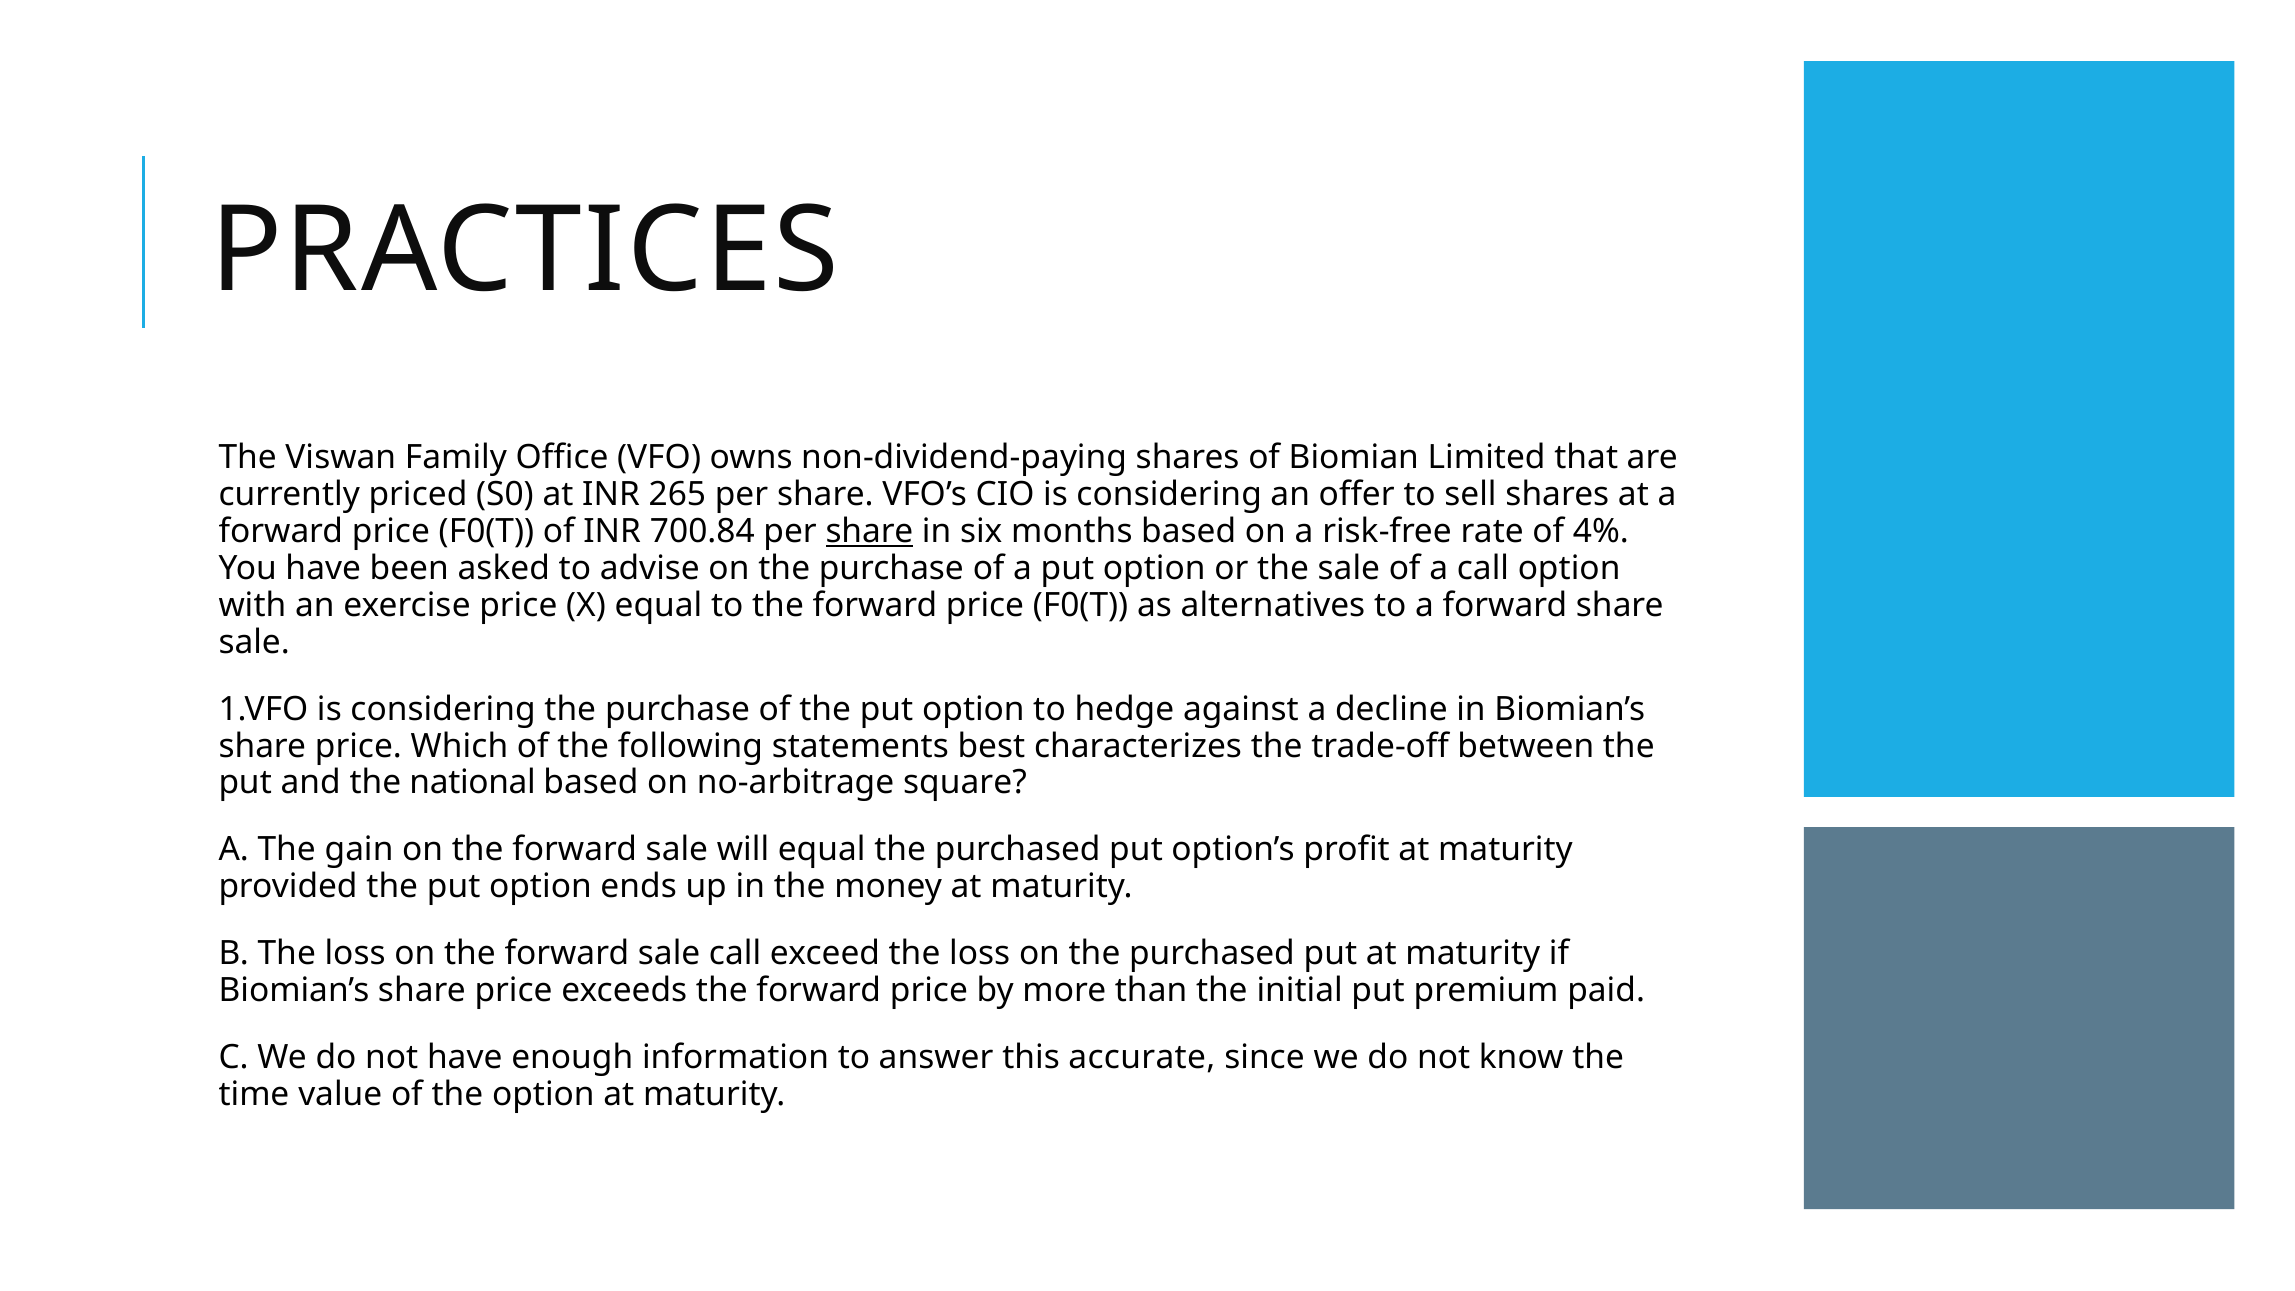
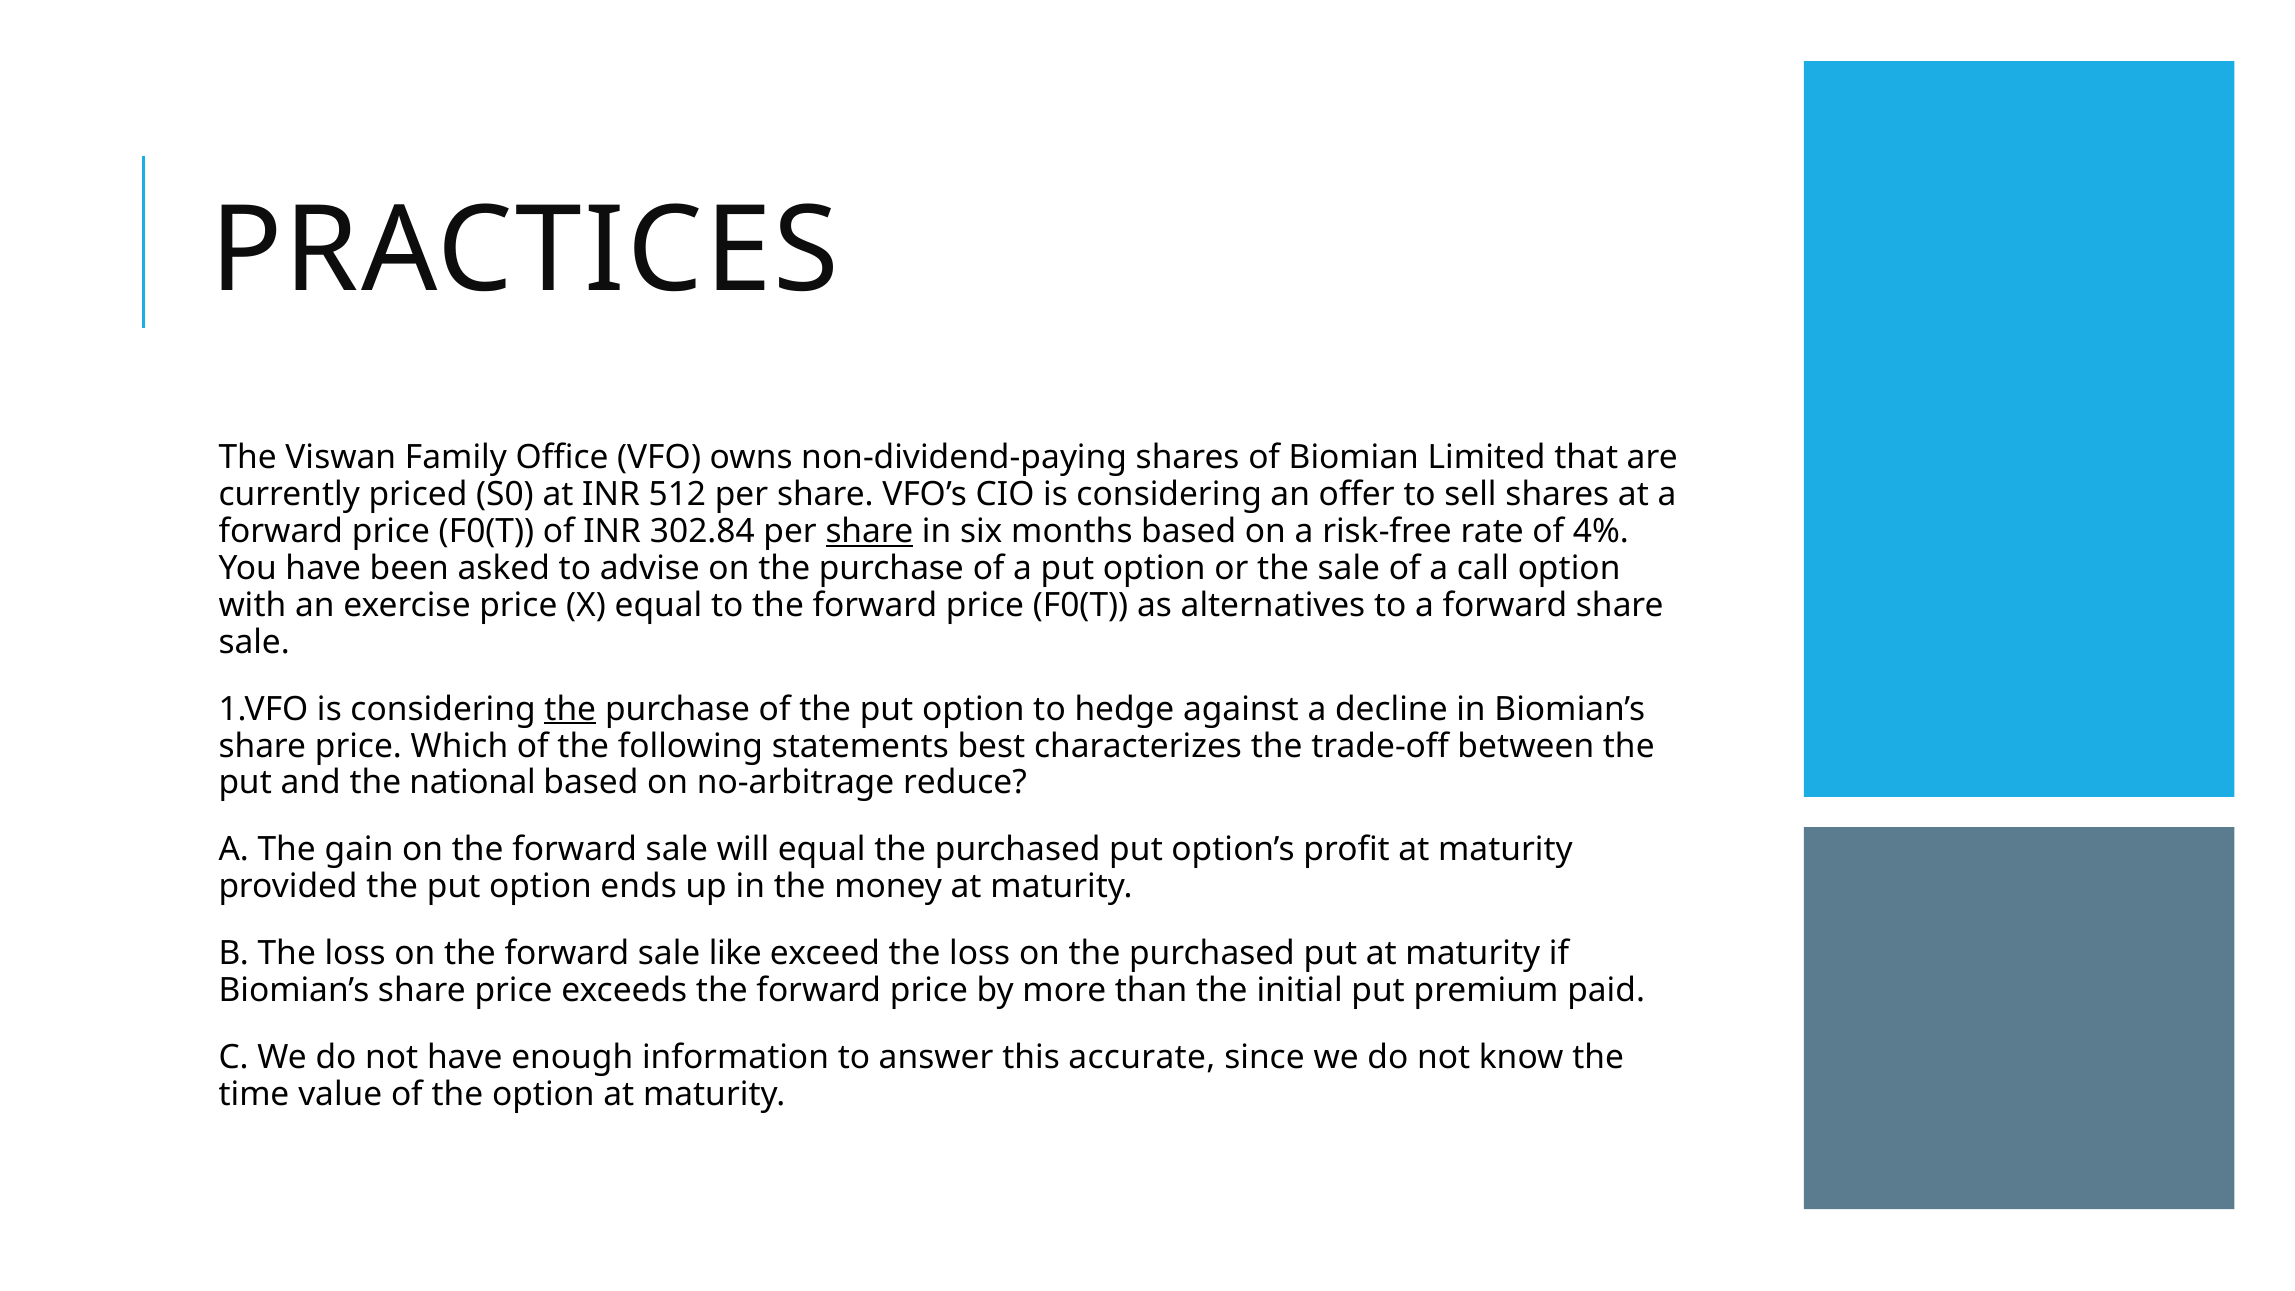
265: 265 -> 512 (677, 494)
700.84: 700.84 -> 302.84 (702, 531)
the underline: none -> present (570, 709)
square: square -> reduce (965, 783)
sale call: call -> like (735, 954)
